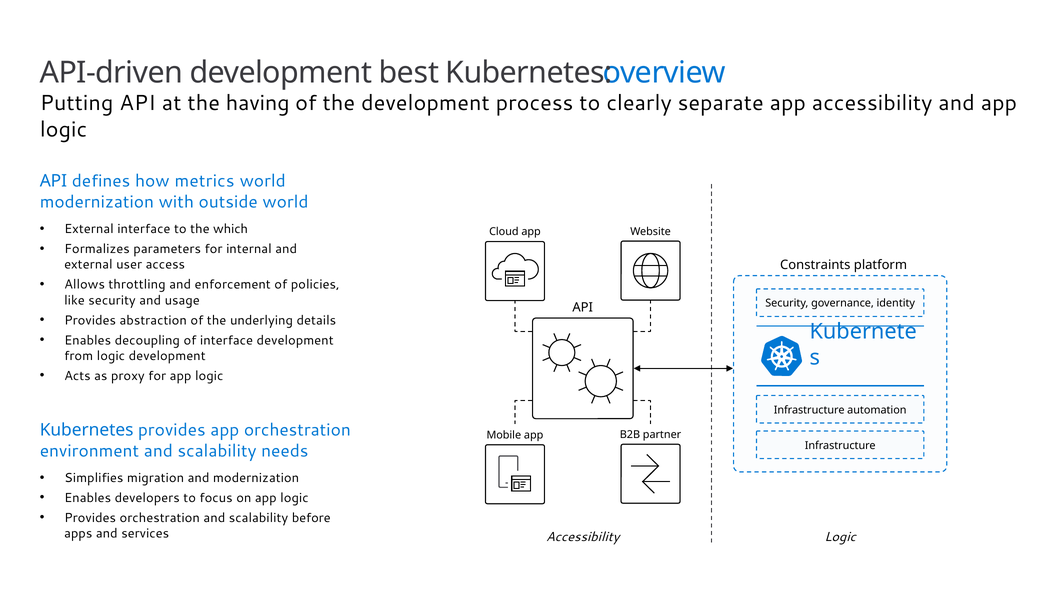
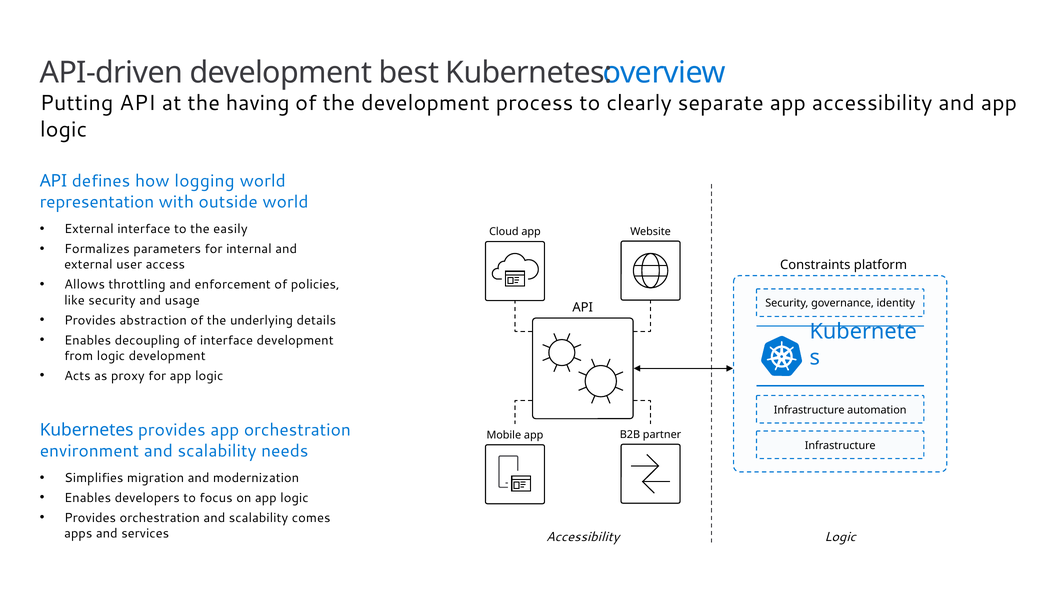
metrics: metrics -> logging (205, 181)
modernization: modernization -> representation (97, 202)
which: which -> easily (230, 229)
before: before -> comes (311, 518)
